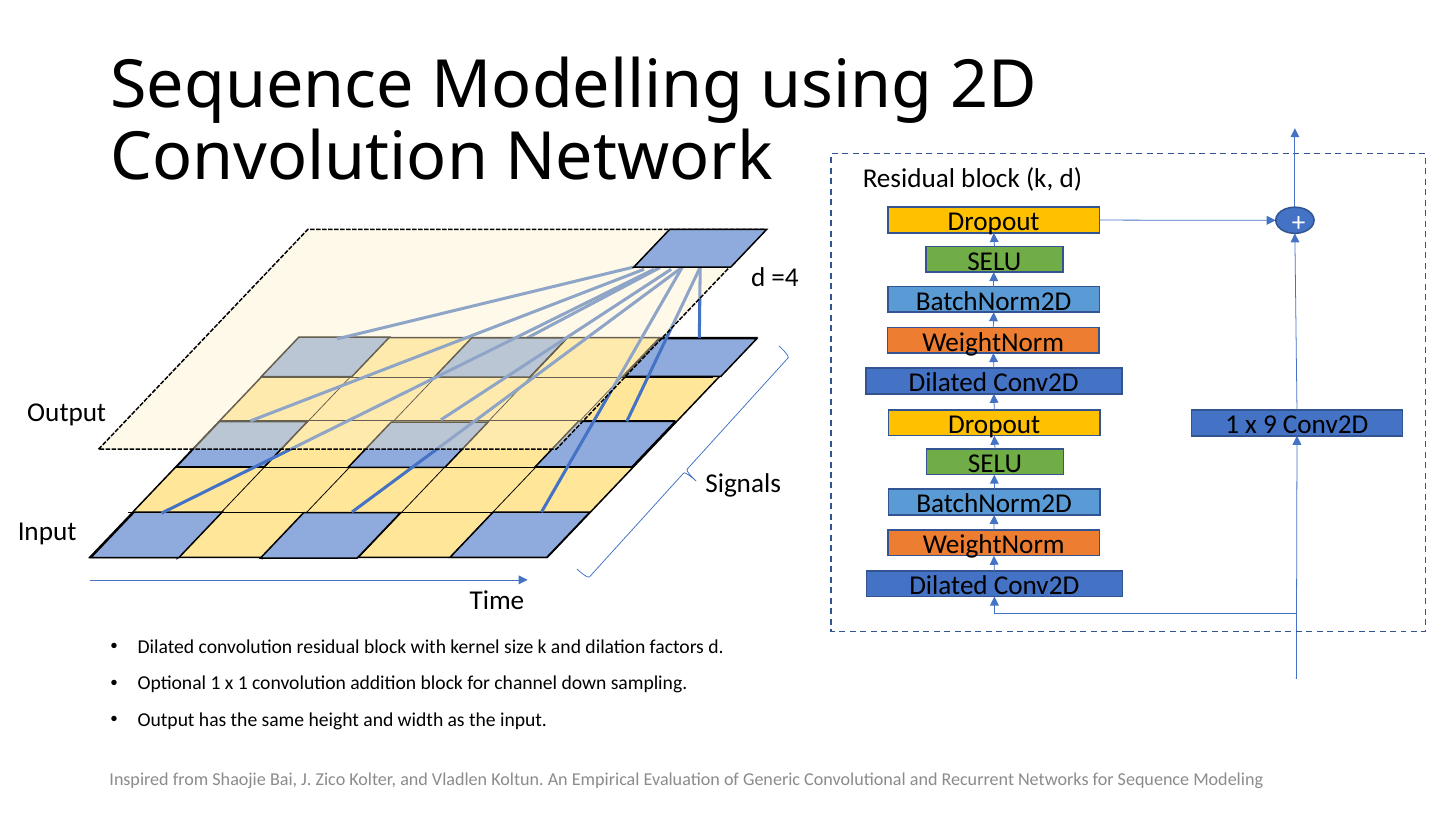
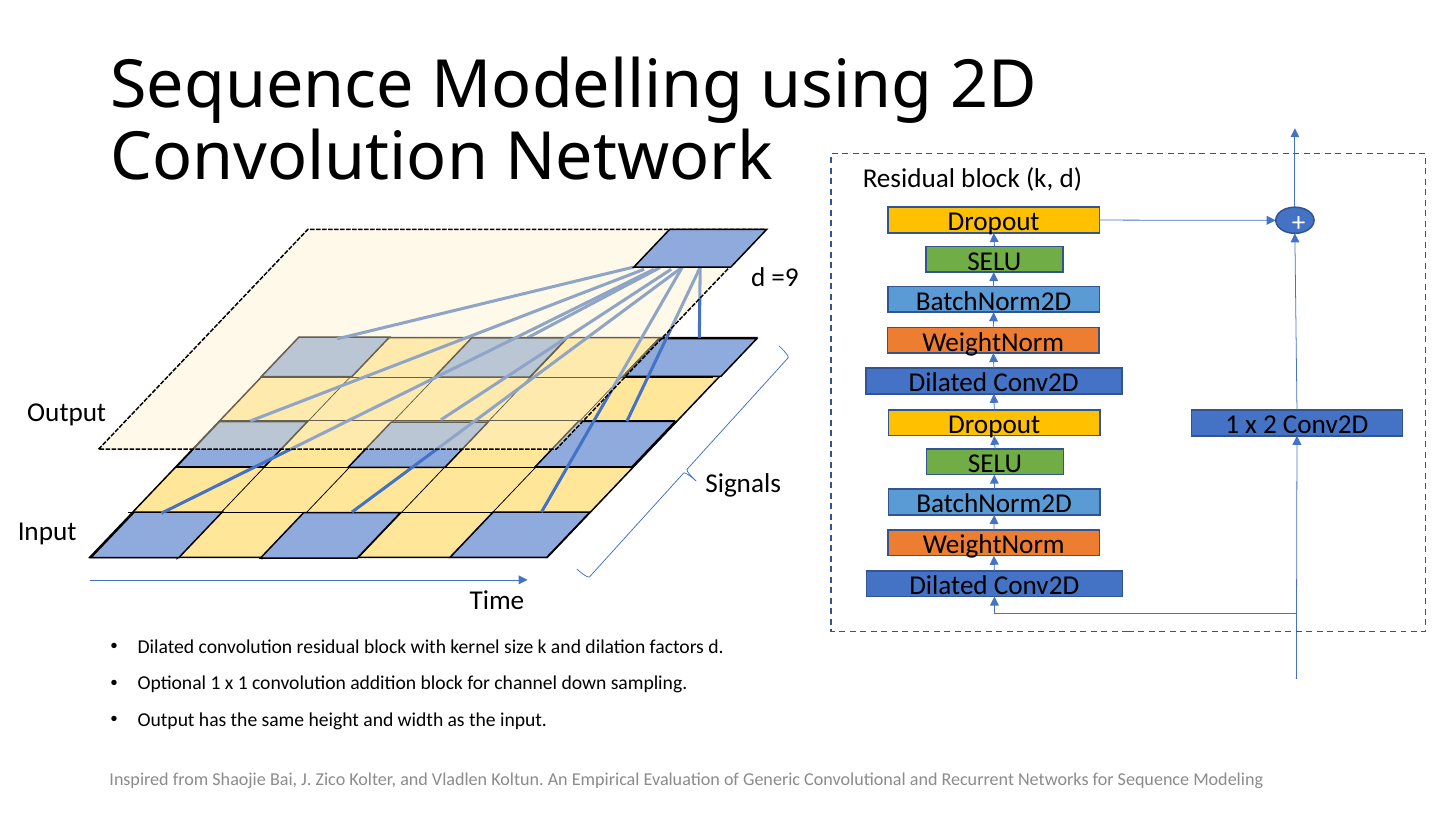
=4: =4 -> =9 (785, 277)
9: 9 -> 2 (1270, 425)
